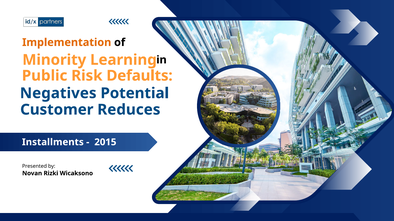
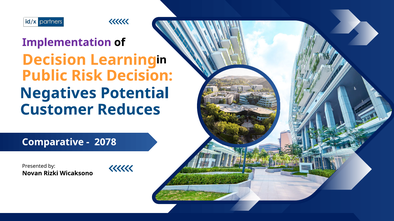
Implementation colour: orange -> purple (67, 43)
Minority: Minority -> Decision (54, 60)
Risk Defaults: Defaults -> Decision (140, 76)
Installments: Installments -> Comparative (53, 142)
2015: 2015 -> 2078 (105, 142)
